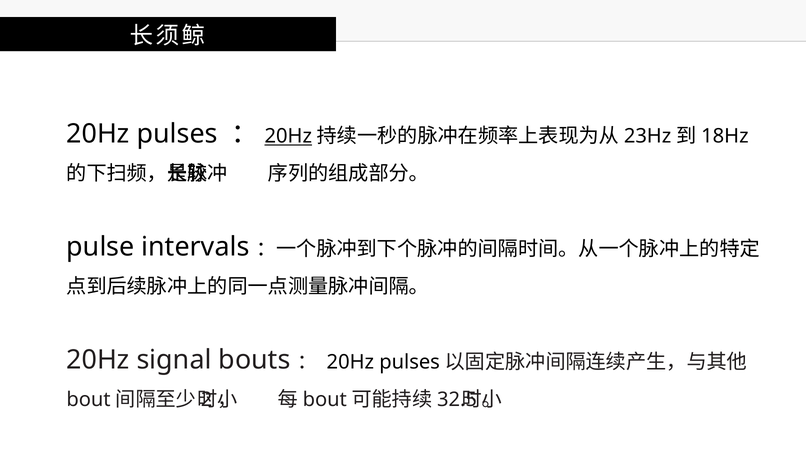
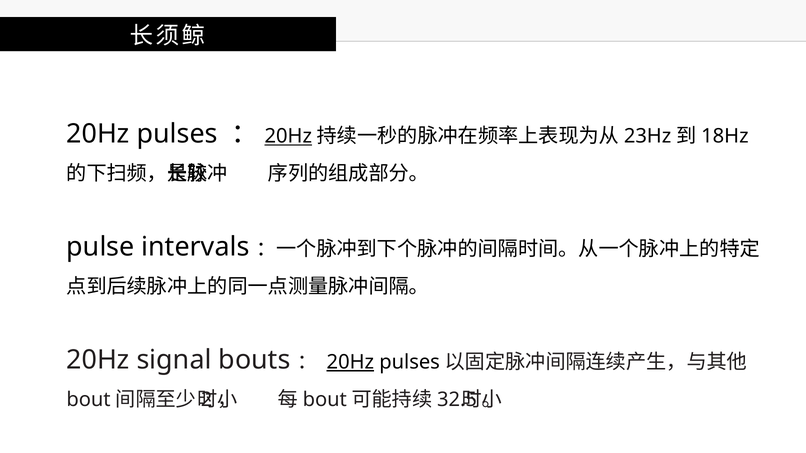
20Hz underline: none -> present (350, 362)
